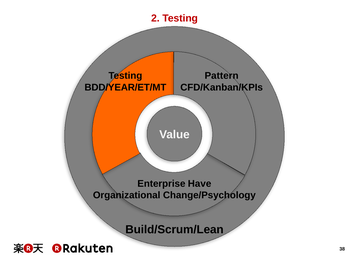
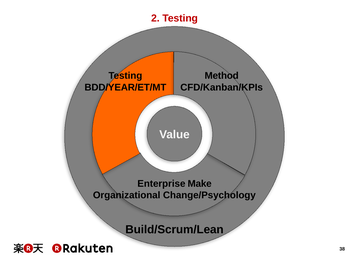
Pattern: Pattern -> Method (222, 76)
Have: Have -> Make (200, 183)
